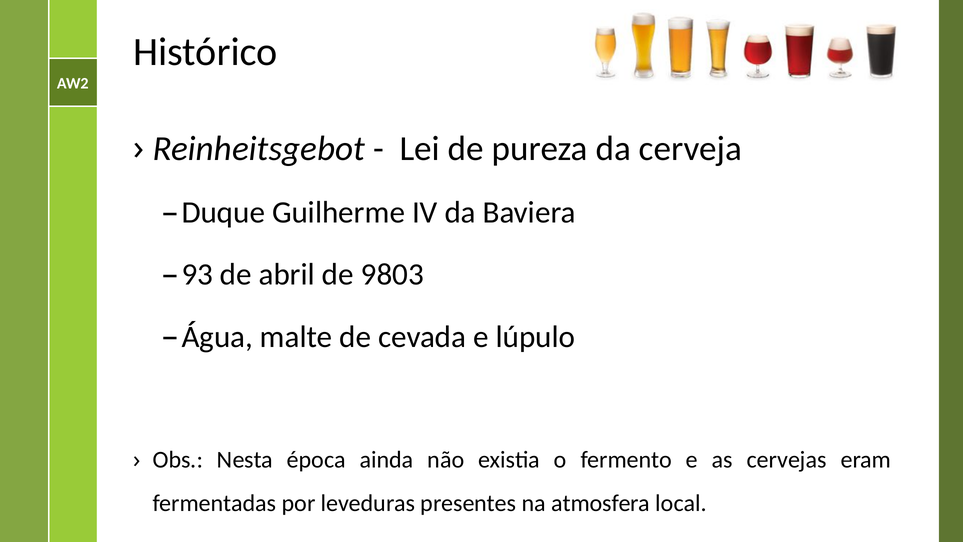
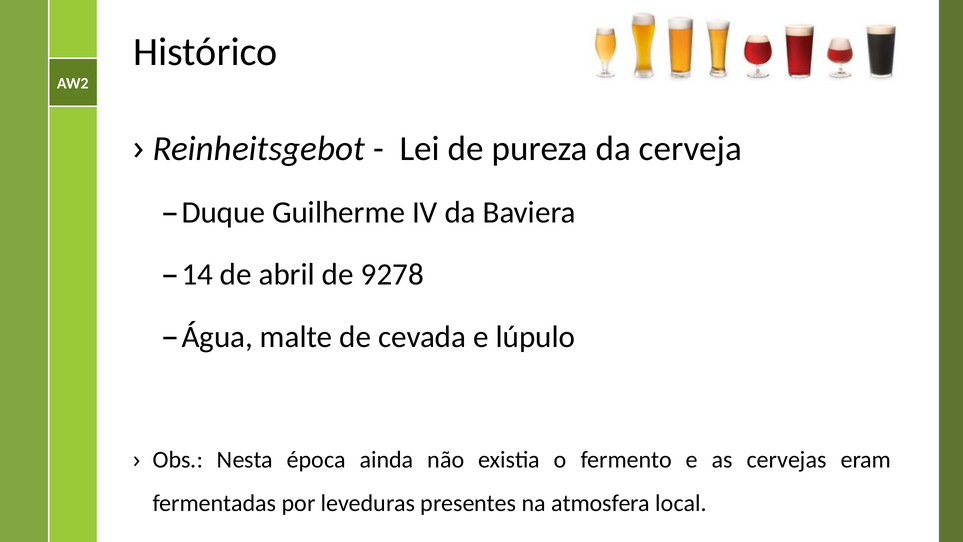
93: 93 -> 14 (197, 275)
9803: 9803 -> 9278 (392, 275)
